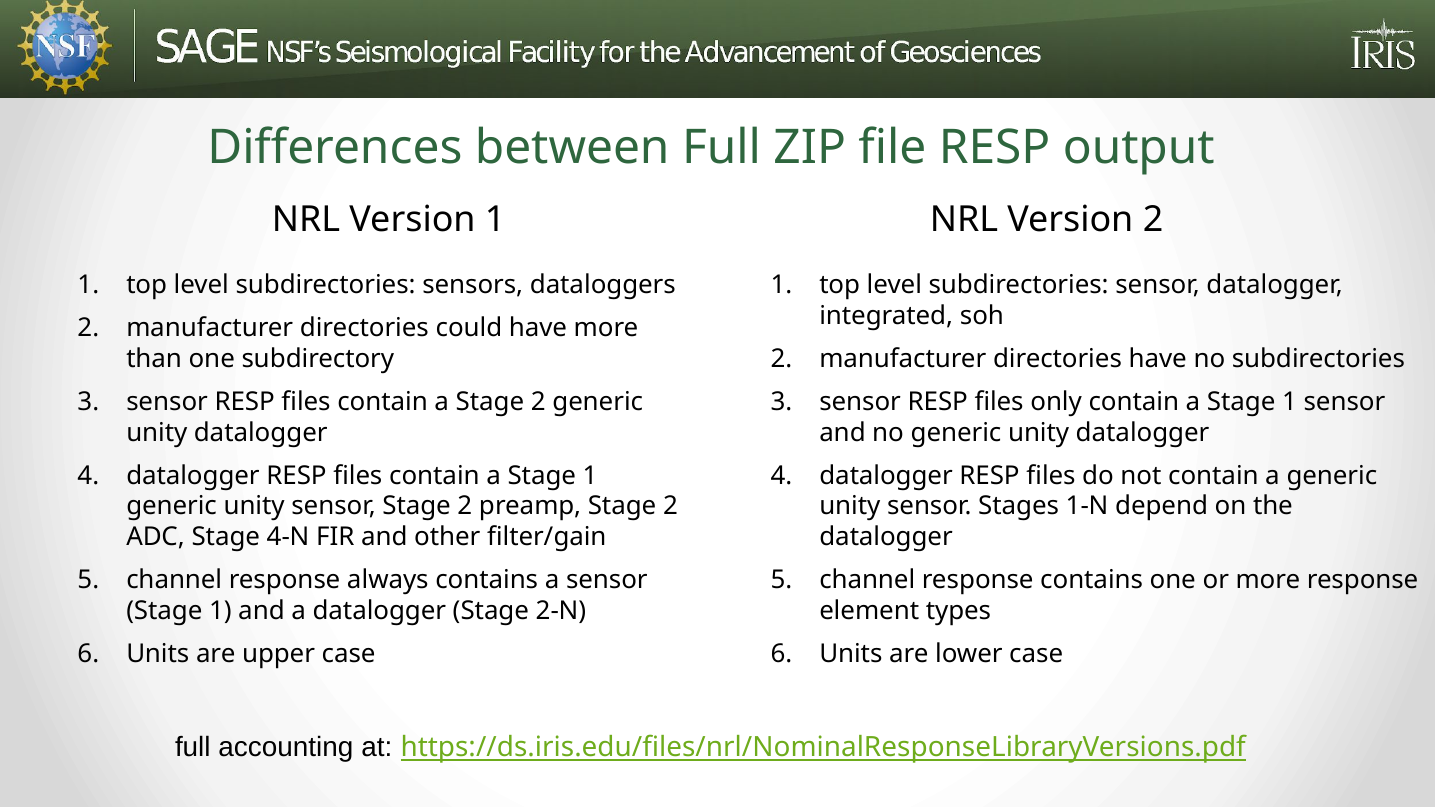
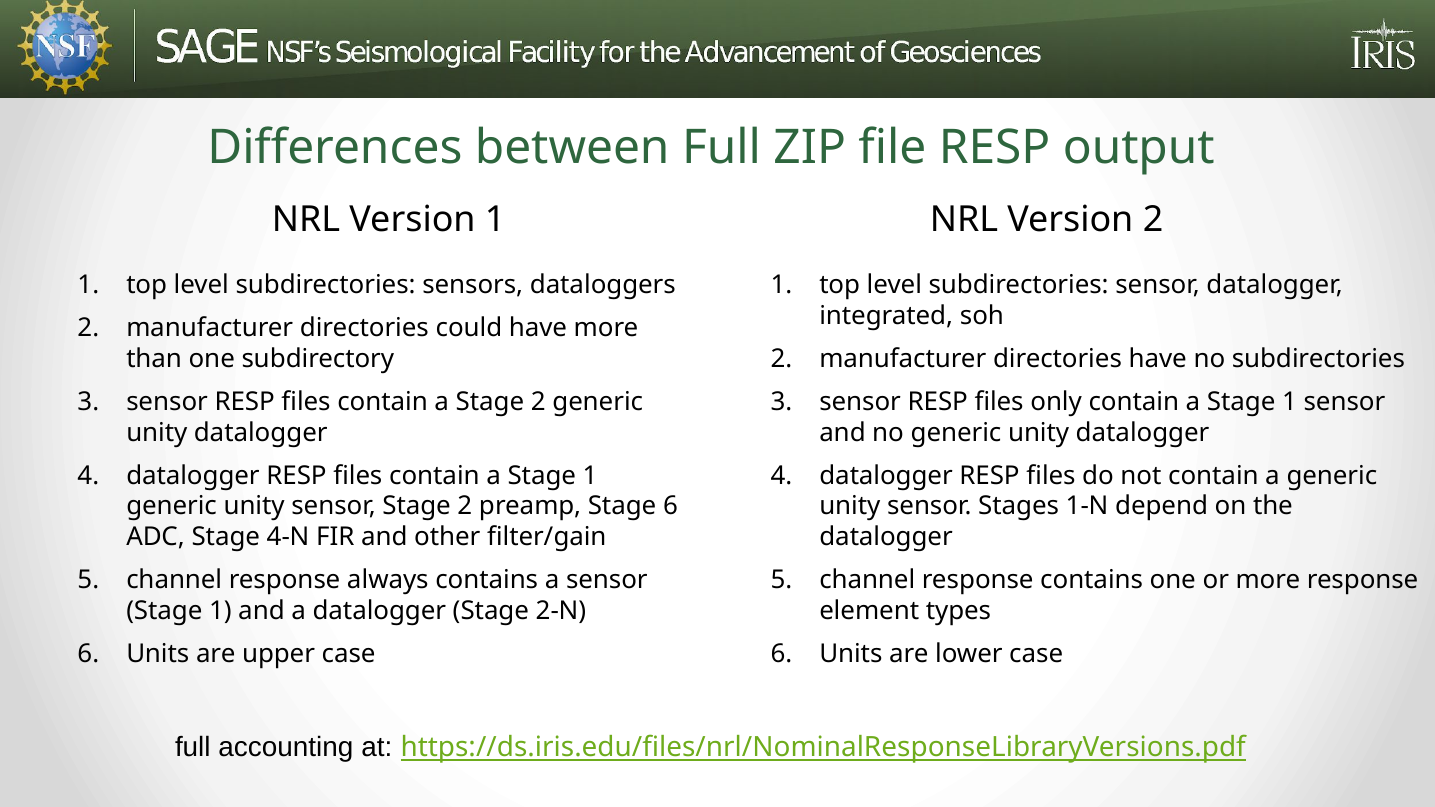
preamp Stage 2: 2 -> 6 (670, 507)
